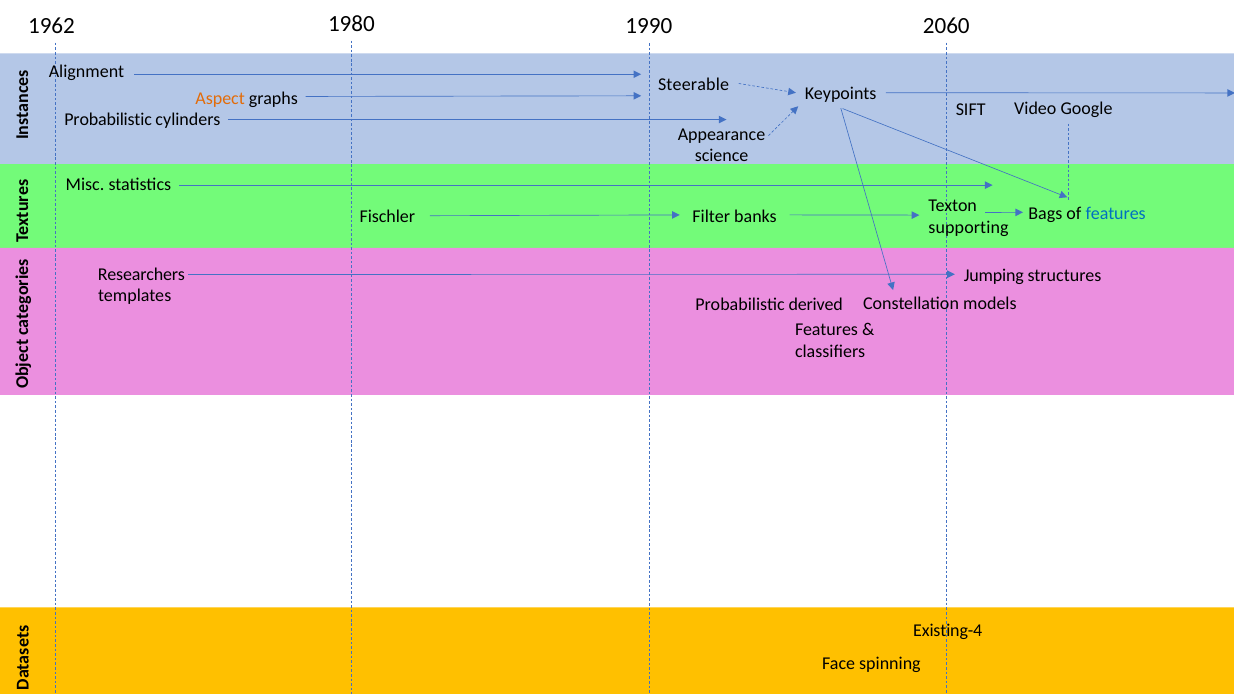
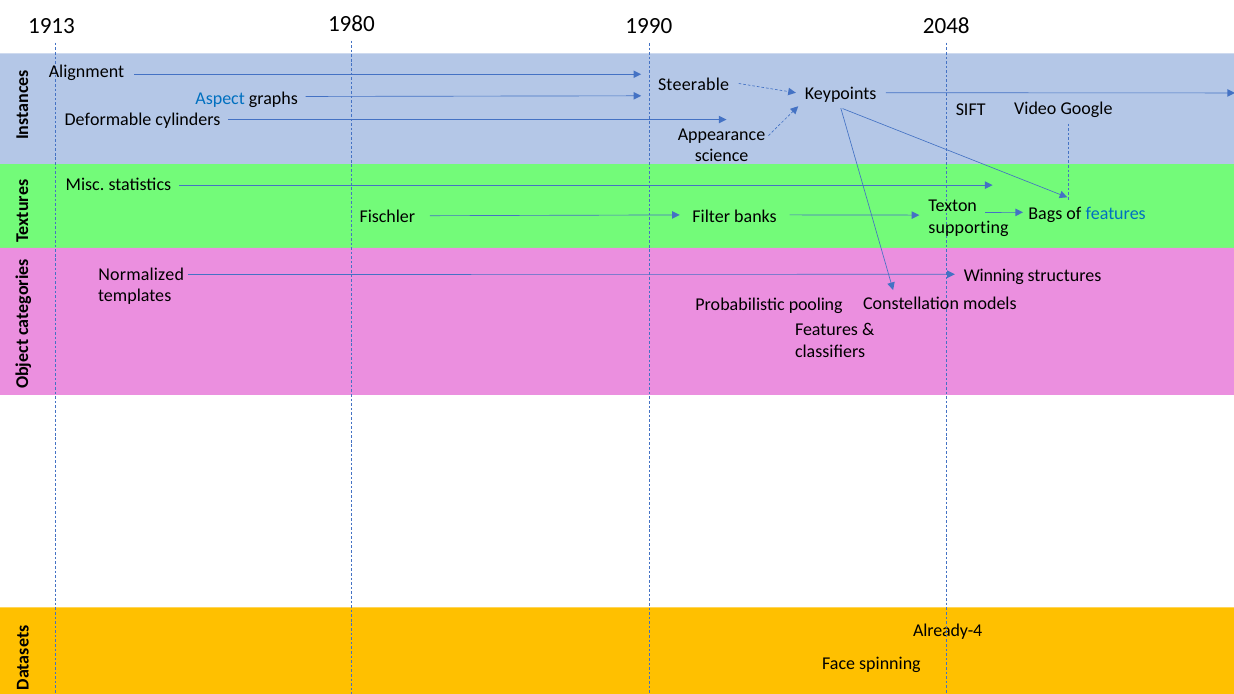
1962: 1962 -> 1913 (51, 26)
2060: 2060 -> 2048 (946, 26)
Aspect colour: orange -> blue (220, 99)
Probabilistic: Probabilistic -> Deformable (108, 120)
Researchers: Researchers -> Normalized (141, 274)
Jumping: Jumping -> Winning (994, 276)
derived: derived -> pooling (816, 304)
Existing-4: Existing-4 -> Already-4 (948, 631)
